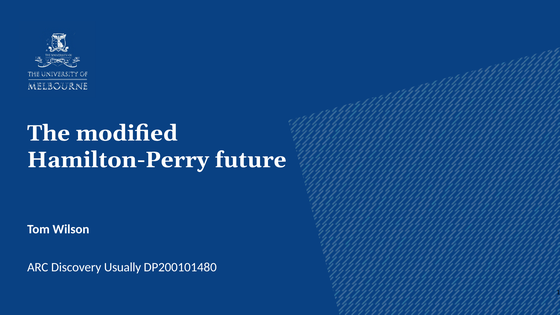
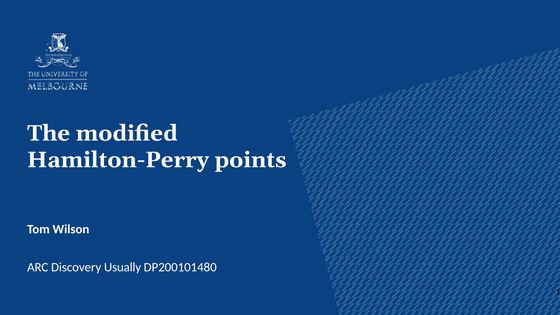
future: future -> points (251, 160)
